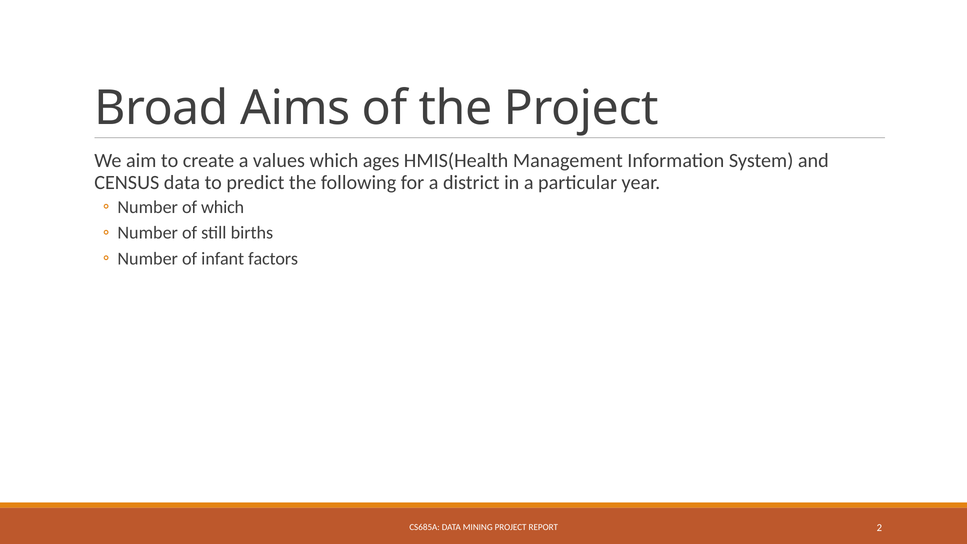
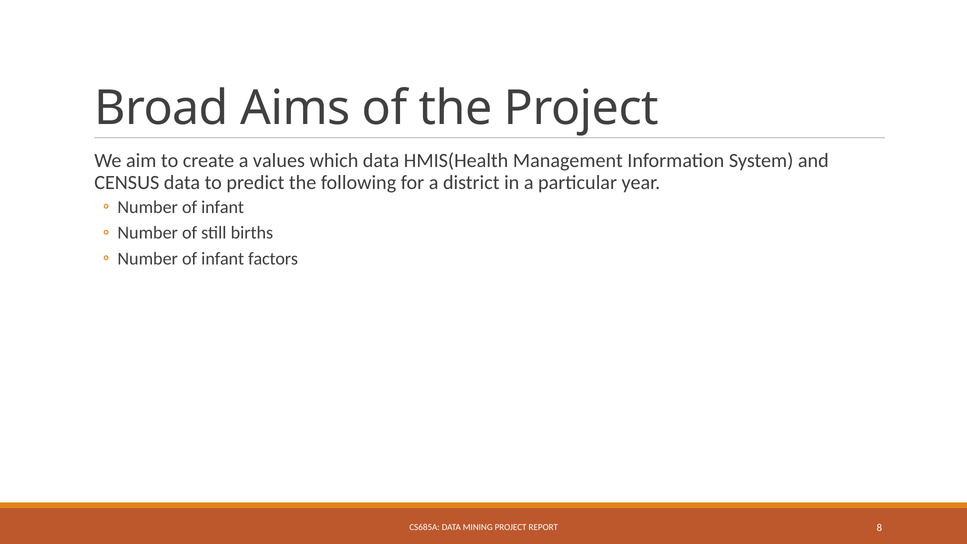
which ages: ages -> data (381, 161)
which: which -> infant (223, 207)
2: 2 -> 8 (879, 527)
